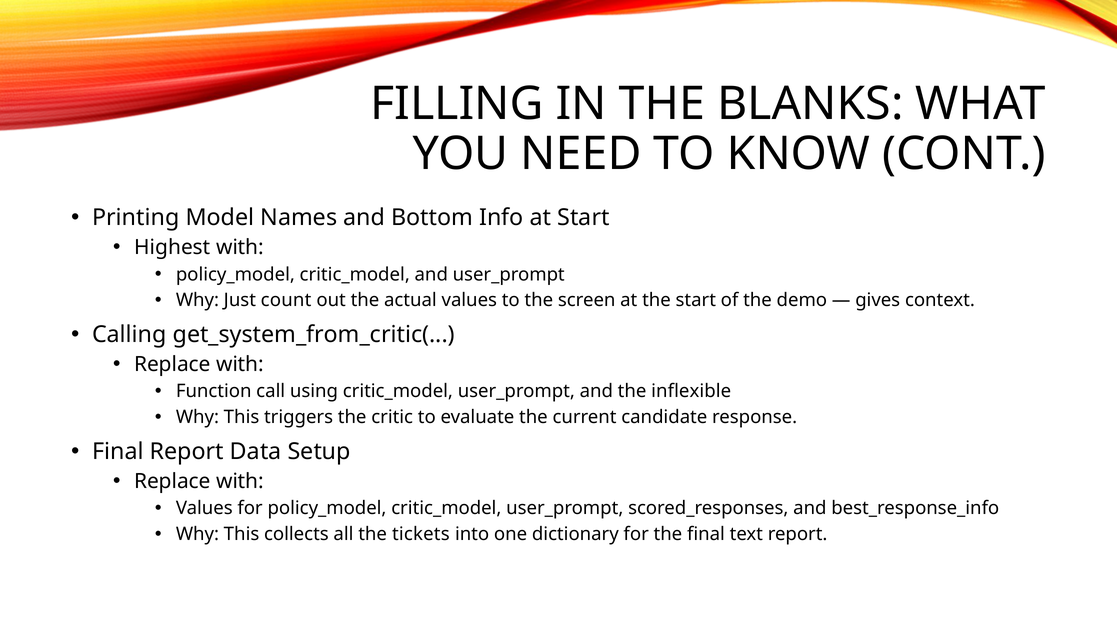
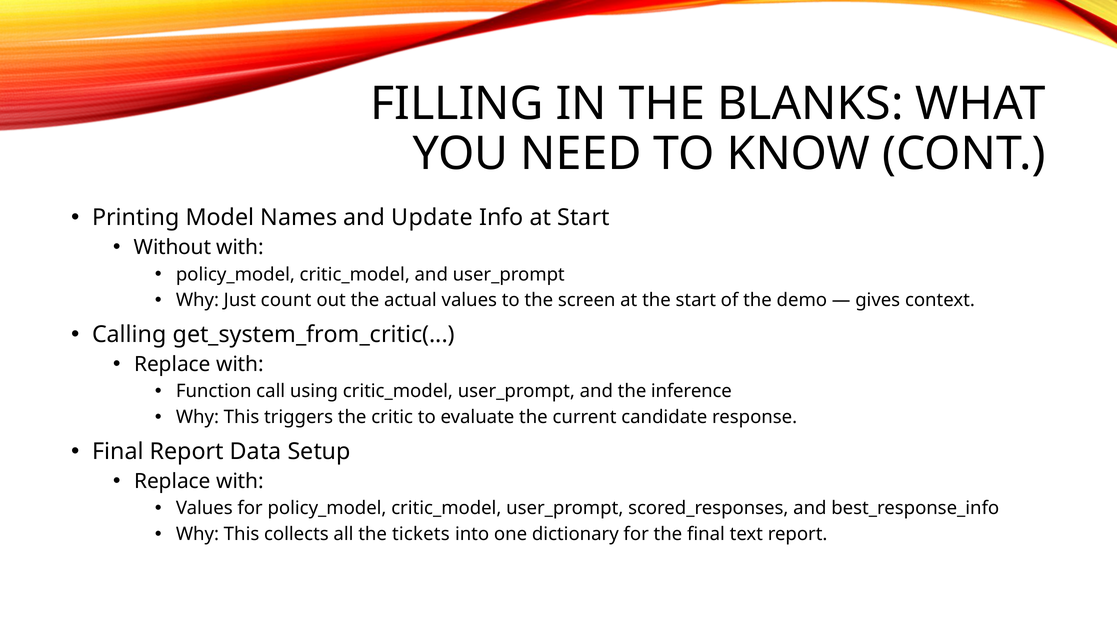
Bottom: Bottom -> Update (432, 218)
Highest: Highest -> Without (172, 247)
inflexible: inflexible -> inference (691, 392)
